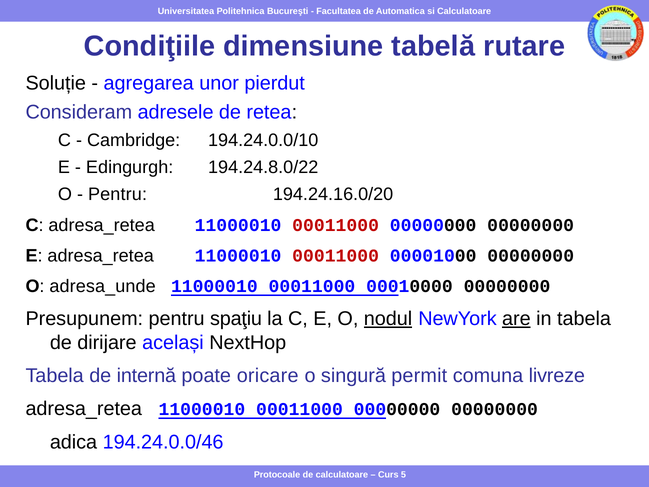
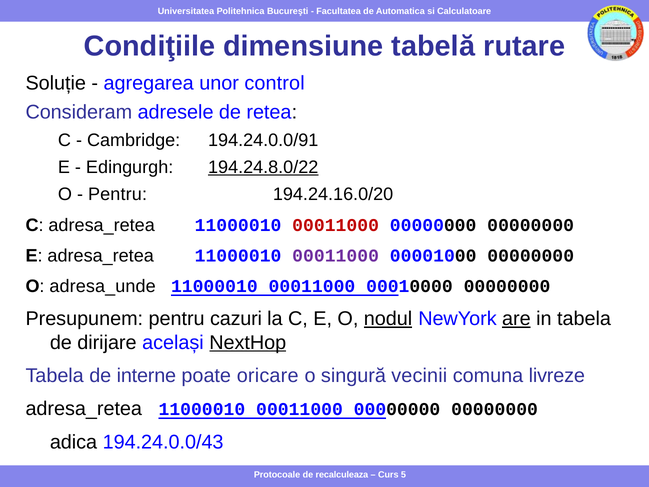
pierdut: pierdut -> control (275, 83)
194.24.0.0/10: 194.24.0.0/10 -> 194.24.0.0/91 (263, 140)
194.24.8.0/22 underline: none -> present (263, 167)
00011000 colour: red -> purple (336, 256)
spaţiu: spaţiu -> cazuri (236, 319)
NextHop underline: none -> present (248, 342)
internă: internă -> interne (146, 375)
permit: permit -> vecinii (419, 375)
194.24.0.0/46: 194.24.0.0/46 -> 194.24.0.0/43 (163, 442)
de calculatoare: calculatoare -> recalculeaza (342, 474)
